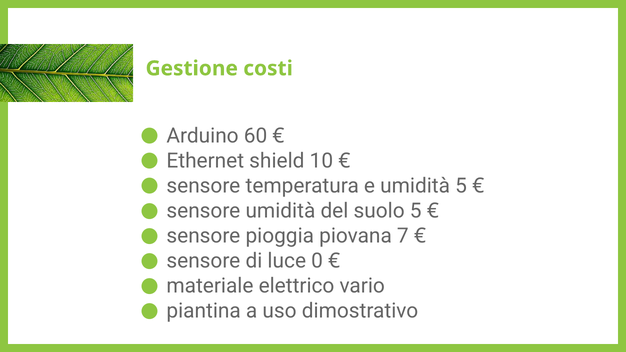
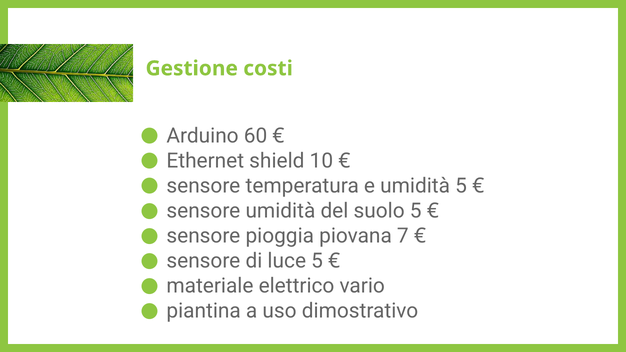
luce 0: 0 -> 5 (317, 261)
